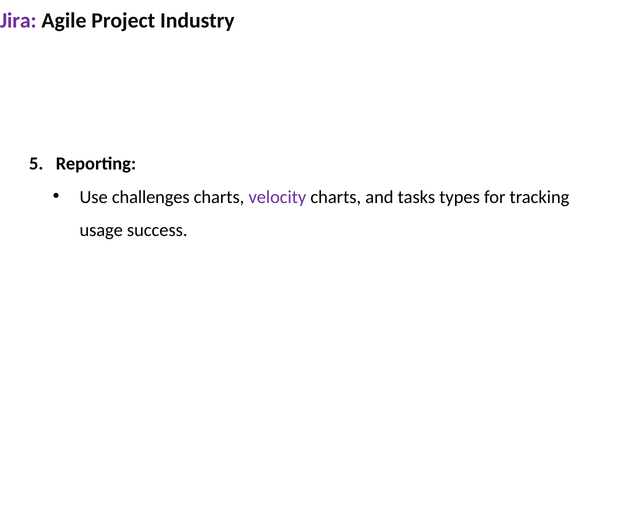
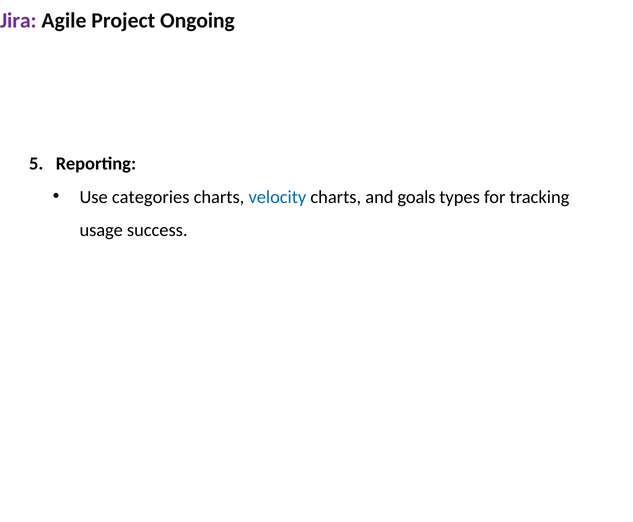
Industry: Industry -> Ongoing (197, 21)
challenges: challenges -> categories (151, 197)
velocity colour: purple -> blue (277, 197)
tasks: tasks -> goals (416, 197)
